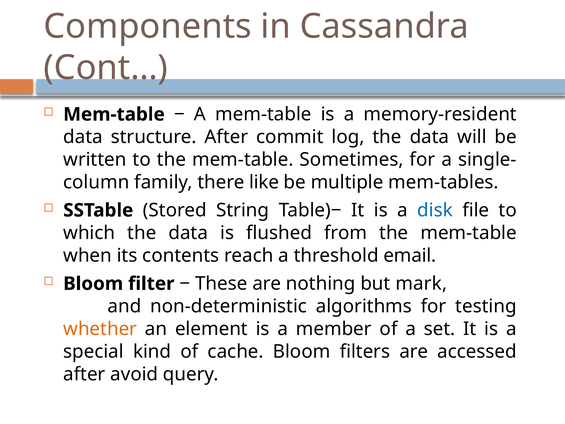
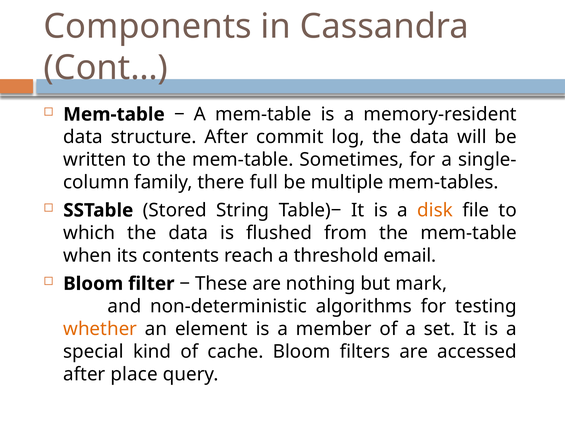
like: like -> full (264, 182)
disk colour: blue -> orange (435, 210)
avoid: avoid -> place (134, 374)
